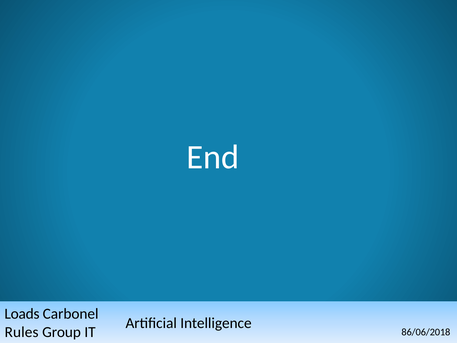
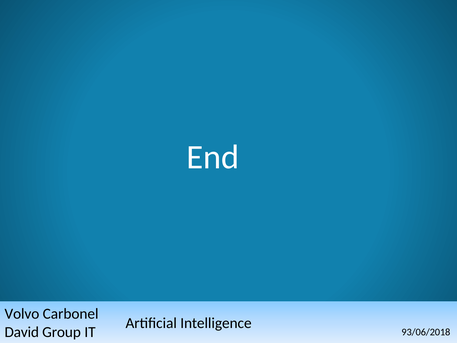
Loads: Loads -> Volvo (22, 314)
Rules: Rules -> David (22, 332)
86/06/2018: 86/06/2018 -> 93/06/2018 (426, 332)
